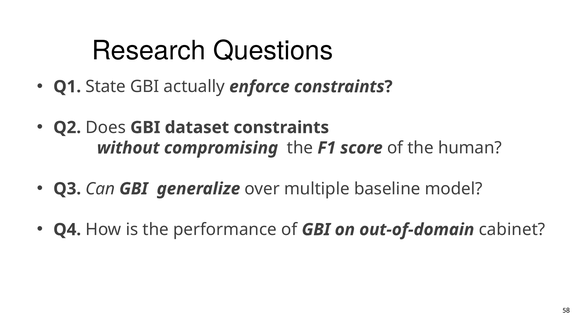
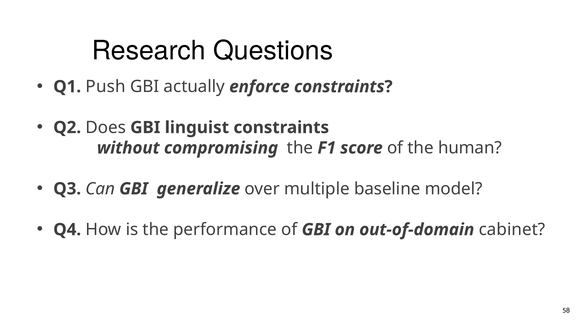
State: State -> Push (106, 86)
dataset: dataset -> linguist (197, 127)
